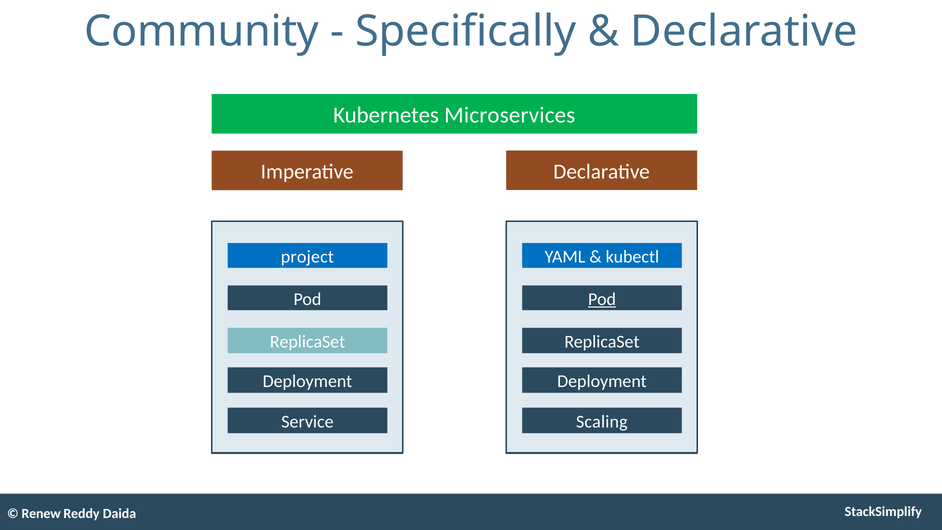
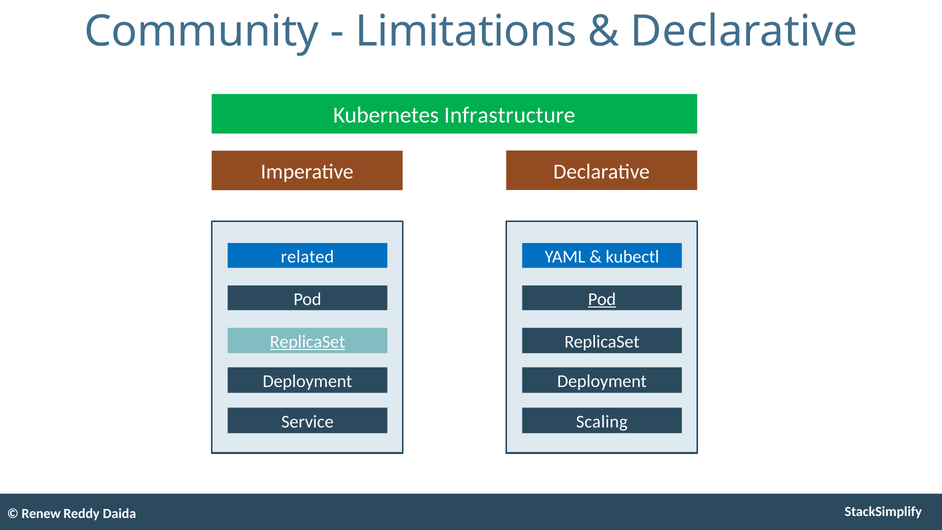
Specifically: Specifically -> Limitations (466, 32)
Microservices: Microservices -> Infrastructure (510, 115)
project: project -> related (307, 257)
ReplicaSet underline: none -> present (308, 342)
